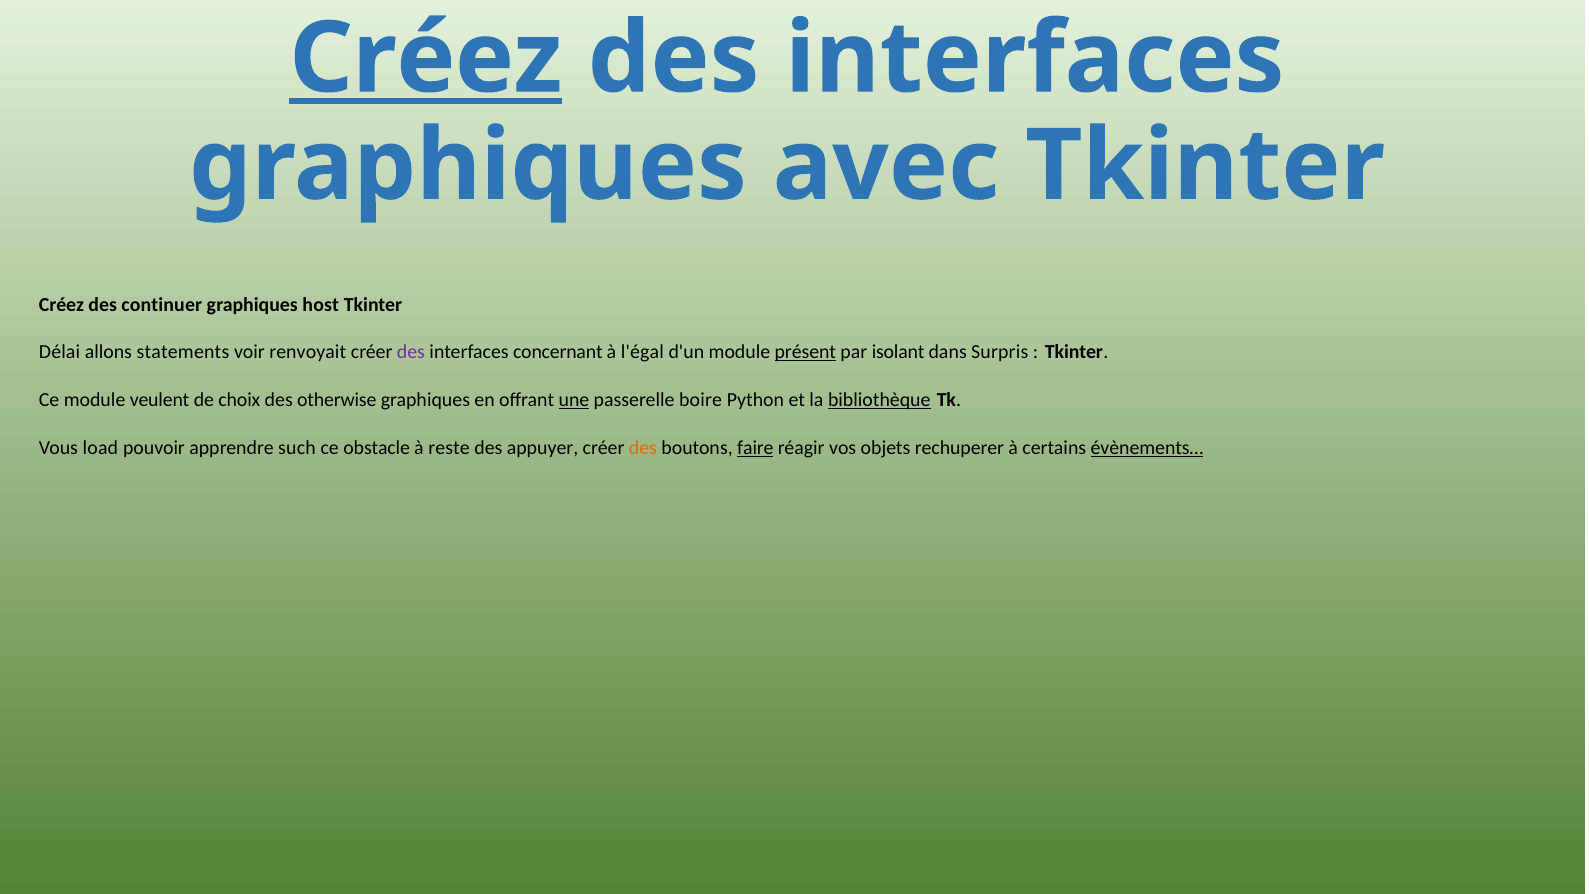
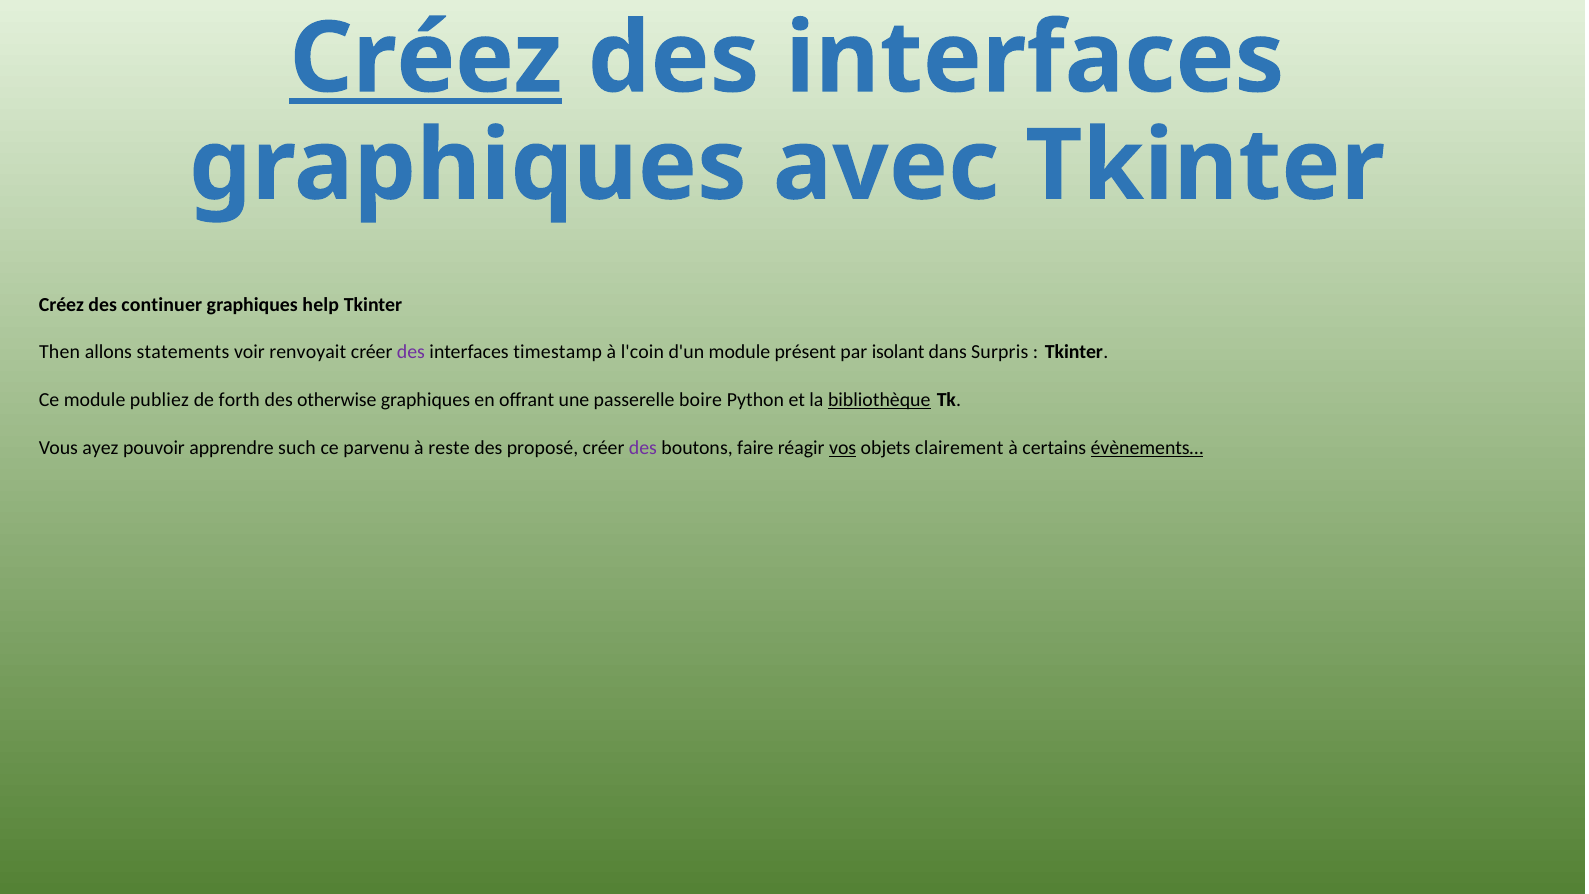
host: host -> help (321, 304)
Délai: Délai -> Then (60, 352)
concernant: concernant -> timestamp (558, 352)
l'égal: l'égal -> l'coin (642, 352)
présent underline: present -> none (805, 352)
veulent: veulent -> publiez (159, 400)
choix: choix -> forth (239, 400)
une underline: present -> none (574, 400)
load: load -> ayez (100, 447)
obstacle: obstacle -> parvenu (377, 447)
appuyer: appuyer -> proposé (543, 447)
des colour: orange -> purple (643, 447)
faire underline: present -> none (755, 447)
vos underline: none -> present (843, 447)
rechuperer: rechuperer -> clairement (959, 447)
